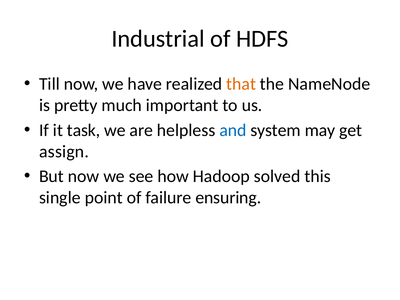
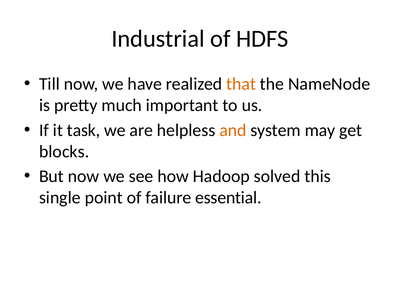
and colour: blue -> orange (233, 130)
assign: assign -> blocks (64, 151)
ensuring: ensuring -> essential (228, 198)
